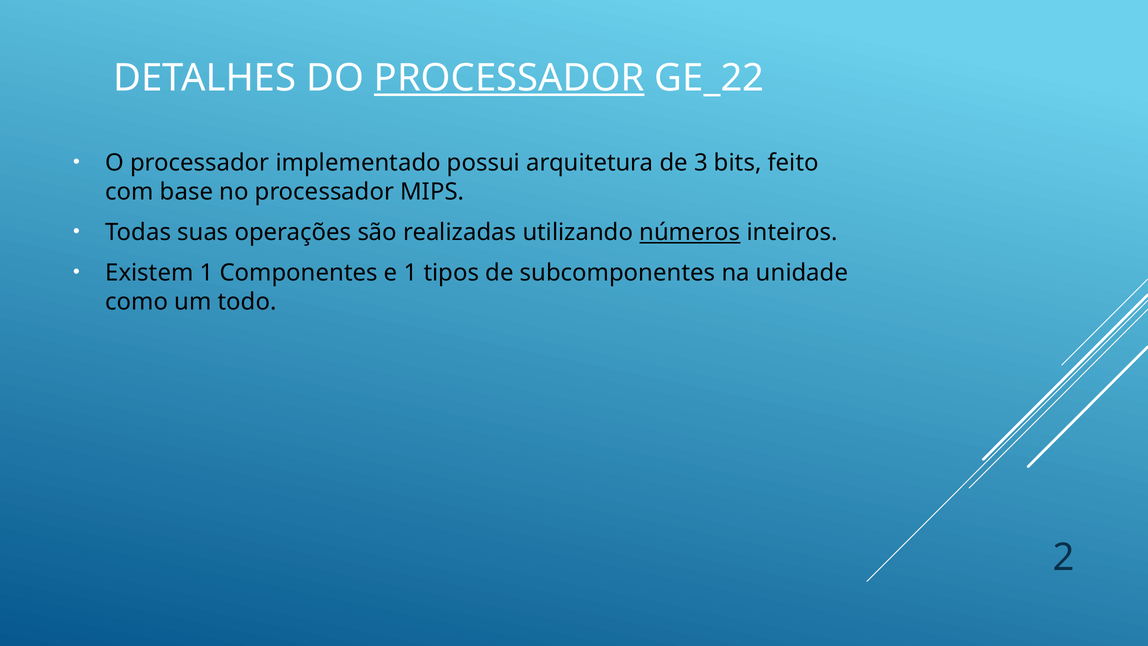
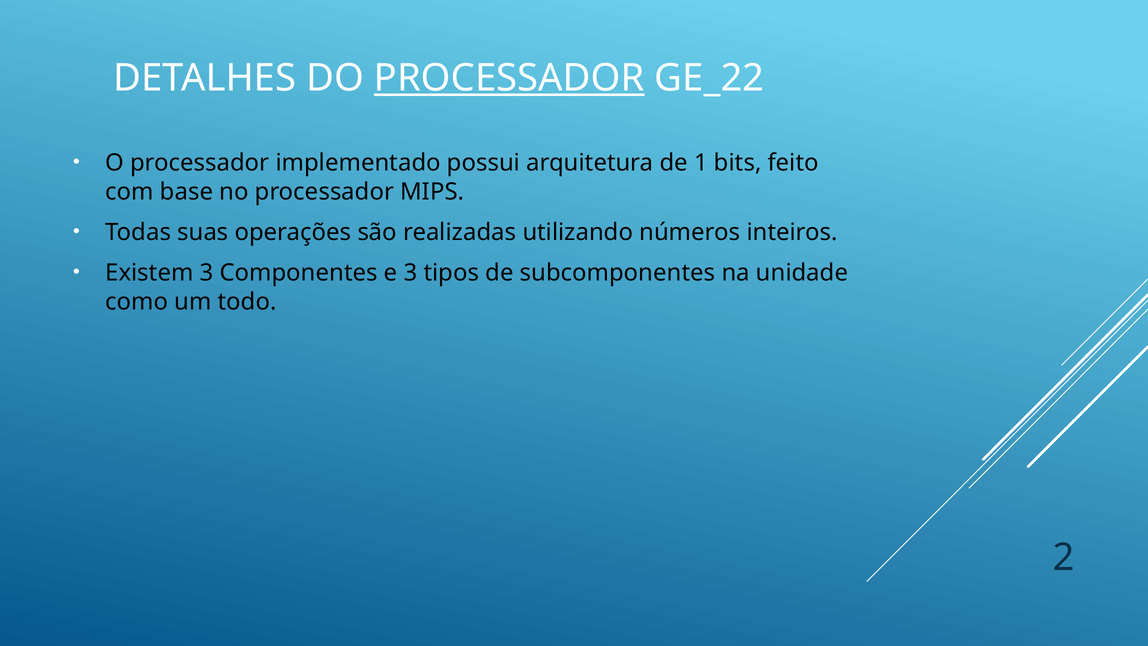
3: 3 -> 1 (701, 163)
números underline: present -> none (690, 232)
Existem 1: 1 -> 3 (207, 273)
e 1: 1 -> 3 (410, 273)
